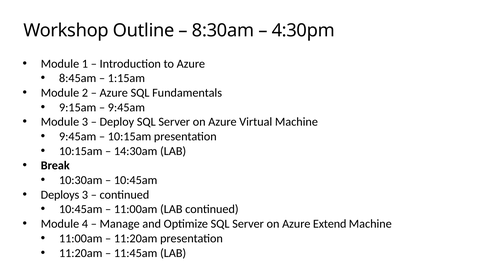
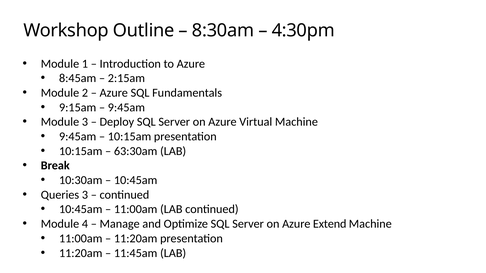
1:15am: 1:15am -> 2:15am (126, 78)
14:30am: 14:30am -> 63:30am (136, 151)
Deploys: Deploys -> Queries (60, 195)
